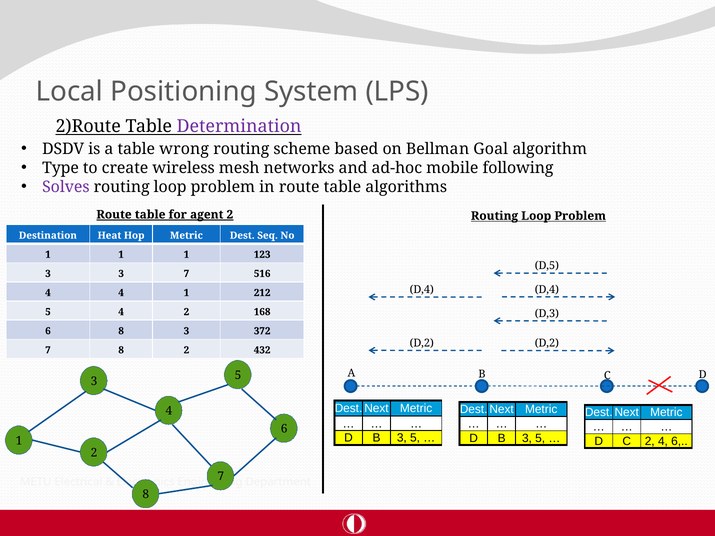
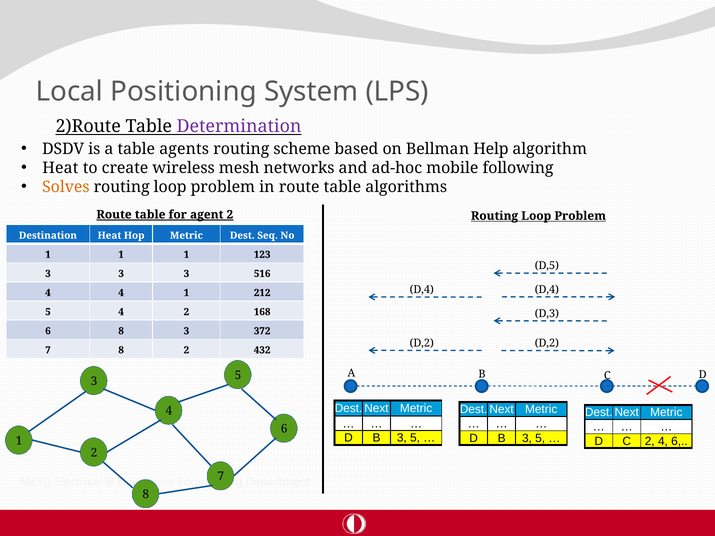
wrong: wrong -> agents (184, 149)
Goal: Goal -> Help (491, 149)
Type: Type -> Heat (60, 168)
Solves colour: purple -> orange (66, 187)
3 3 7: 7 -> 3 (186, 274)
